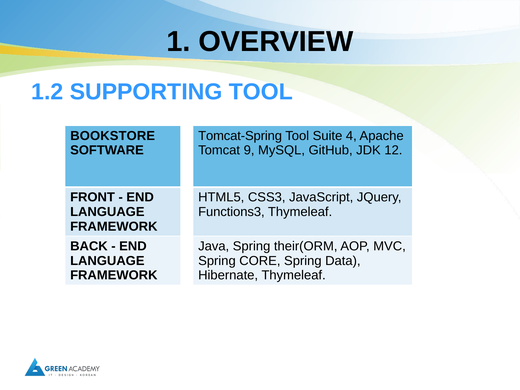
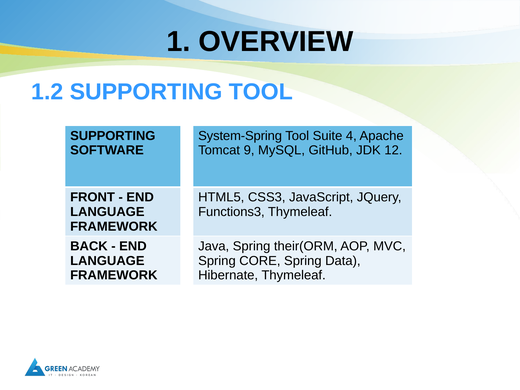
BOOKSTORE: BOOKSTORE -> SUPPORTING (113, 136)
Tomcat-Spring: Tomcat-Spring -> System-Spring (240, 136)
